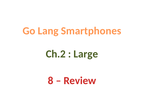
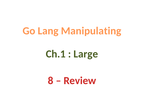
Smartphones: Smartphones -> Manipulating (91, 31)
Ch.2: Ch.2 -> Ch.1 (56, 54)
